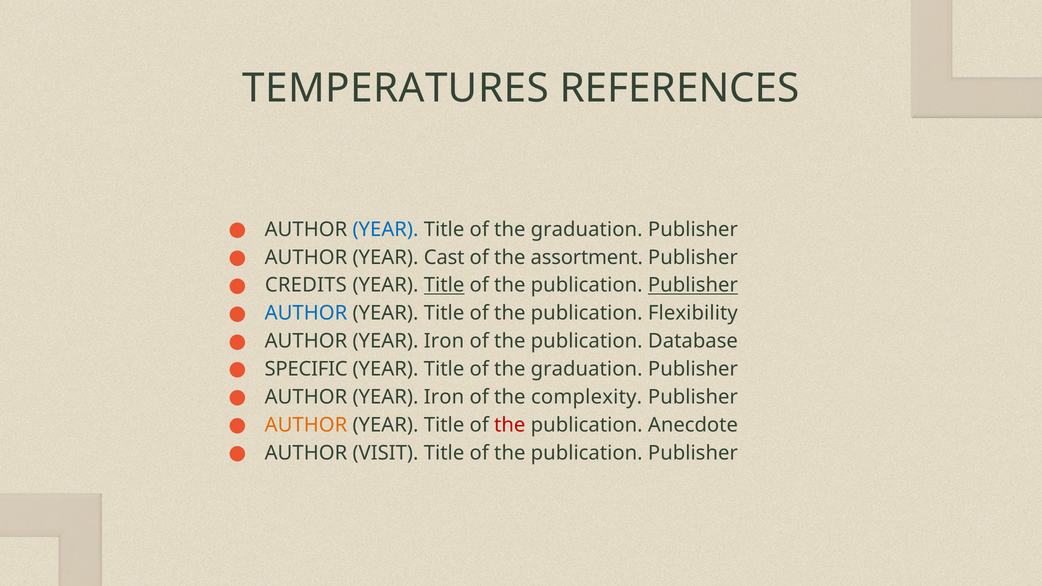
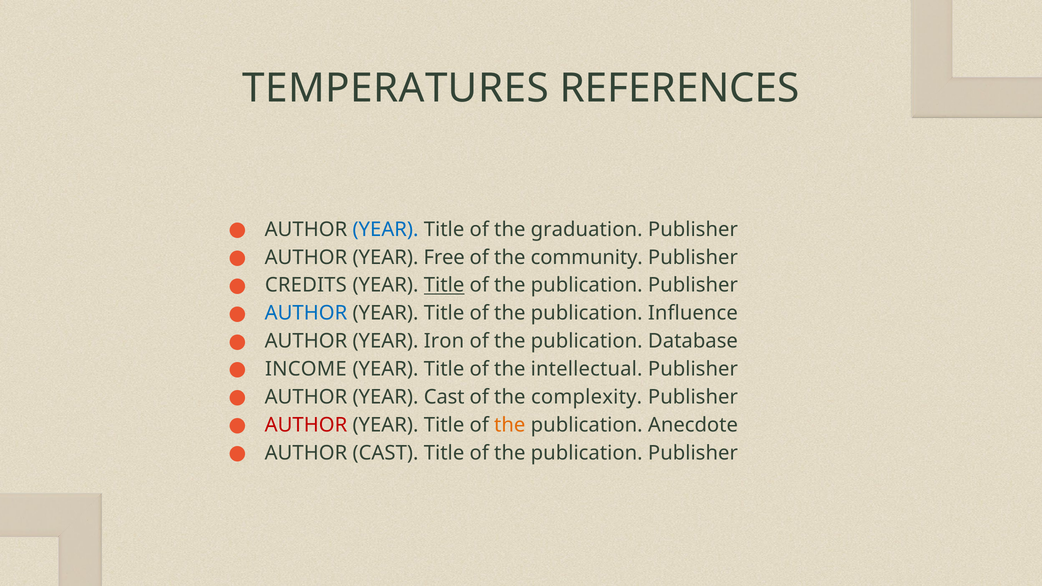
Cast: Cast -> Free (444, 257)
assortment: assortment -> community (587, 257)
Publisher underline: present -> none (693, 285)
Flexibility: Flexibility -> Influence (693, 313)
SPECIFIC: SPECIFIC -> INCOME (306, 369)
graduation: graduation -> intellectual (587, 369)
Iron: Iron -> Cast (444, 397)
AUTHOR colour: orange -> red (306, 425)
the colour: red -> orange (510, 425)
AUTHOR VISIT: VISIT -> CAST (385, 453)
